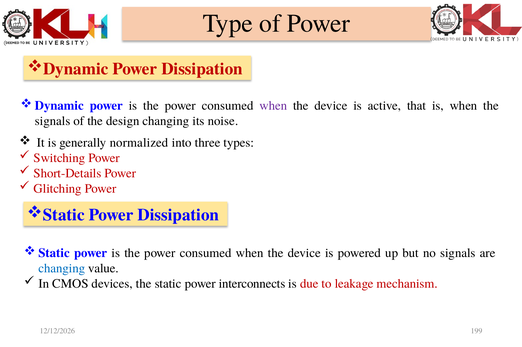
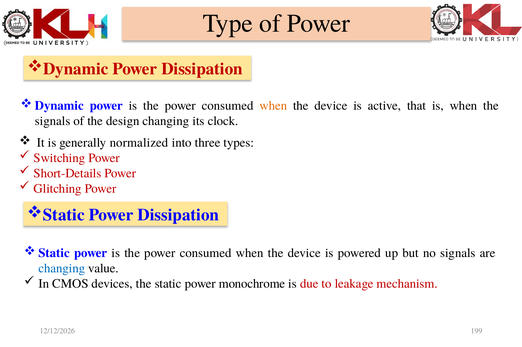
when colour: purple -> orange (273, 106)
noise: noise -> clock (223, 121)
interconnects: interconnects -> monochrome (252, 284)
